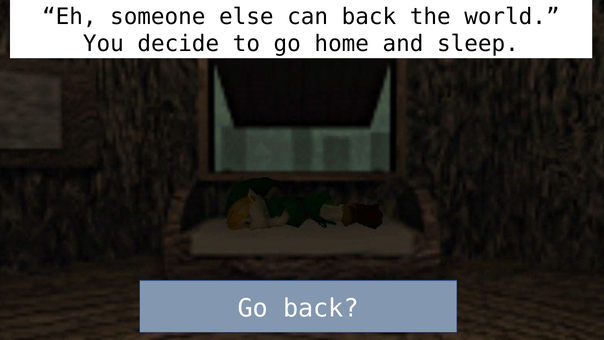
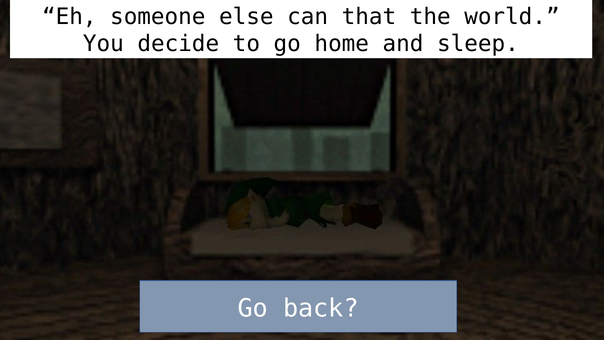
can back: back -> that (369, 17)
